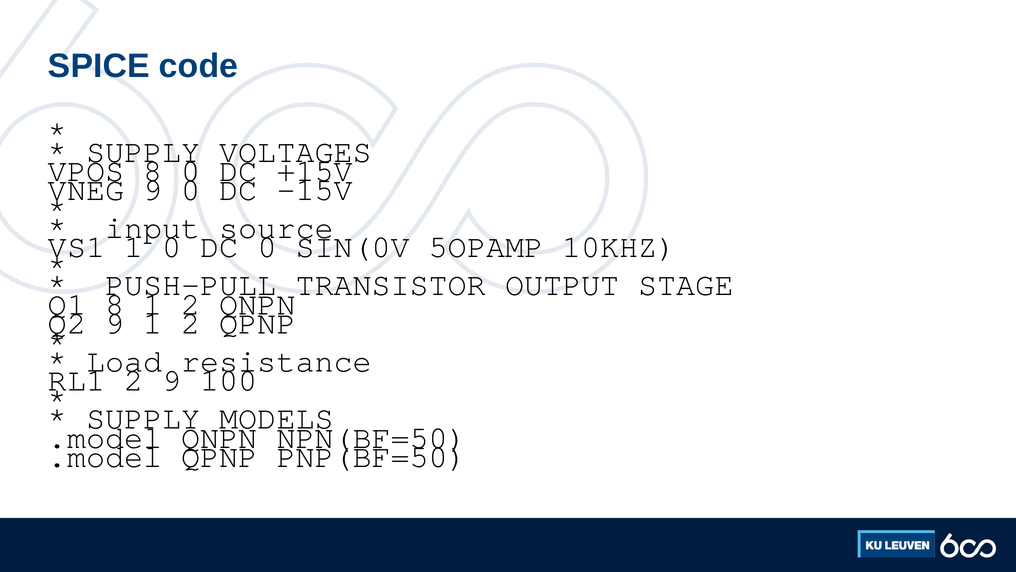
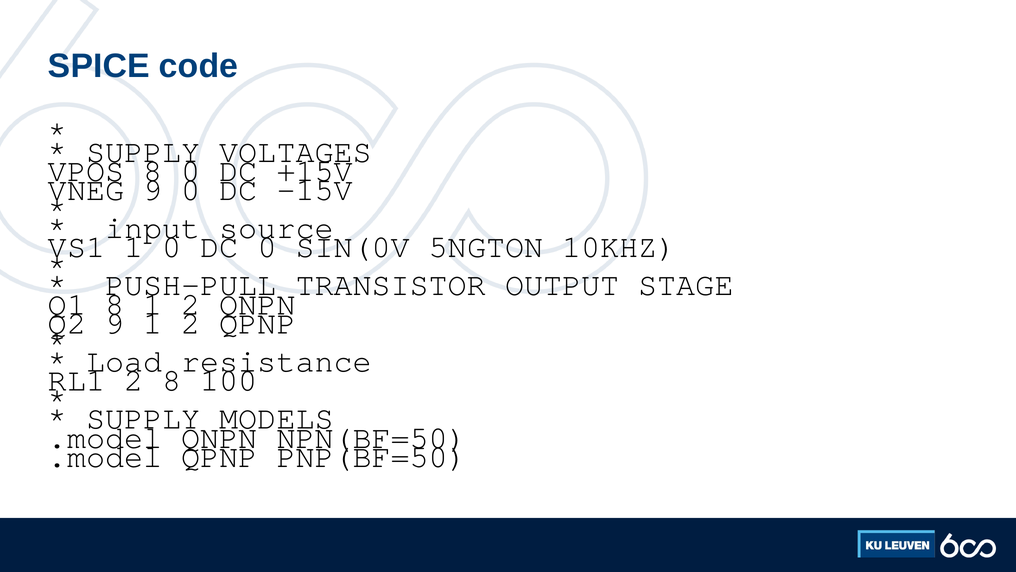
5OPAMP: 5OPAMP -> 5NGTON (486, 247)
9: 9 -> 8 (172, 380)
